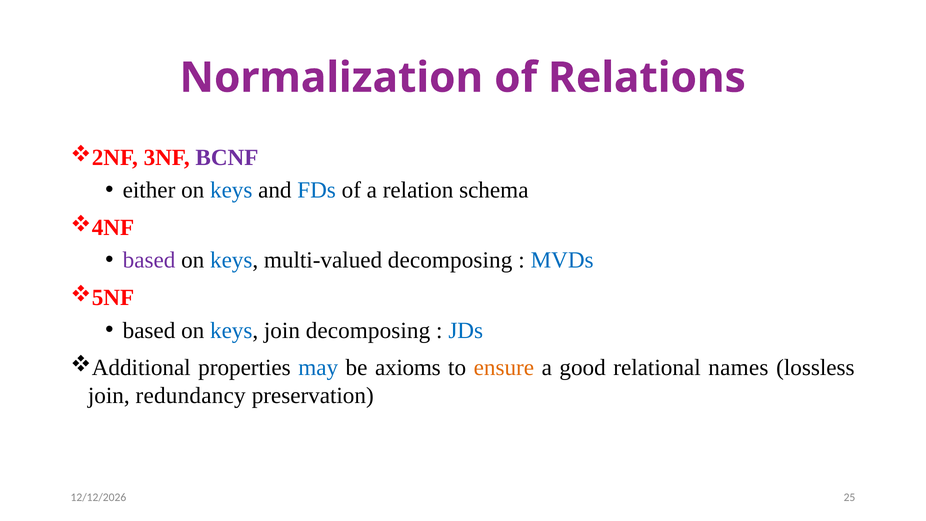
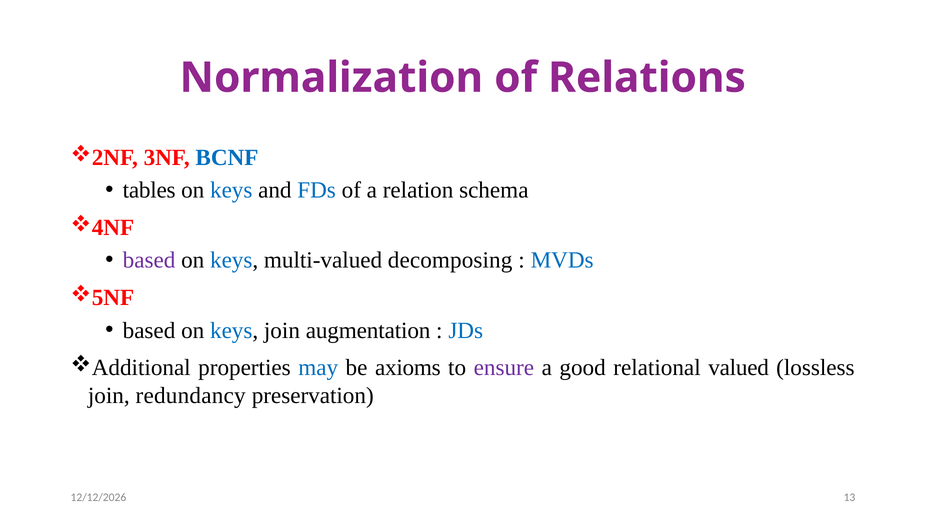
BCNF colour: purple -> blue (227, 158)
either: either -> tables (149, 190)
join decomposing: decomposing -> augmentation (368, 330)
ensure colour: orange -> purple (504, 368)
names: names -> valued (739, 368)
25: 25 -> 13 (850, 497)
